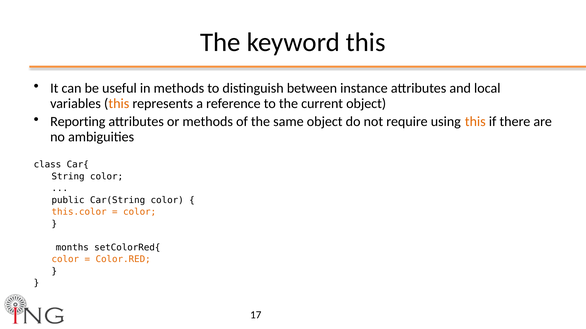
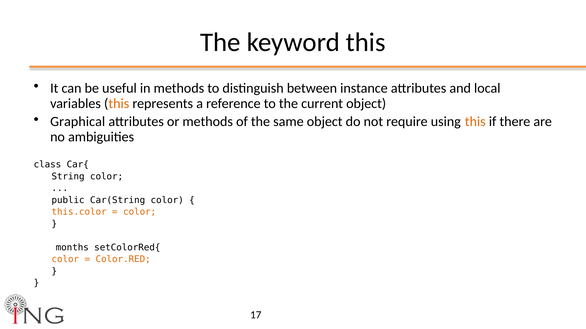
Reporting: Reporting -> Graphical (78, 122)
